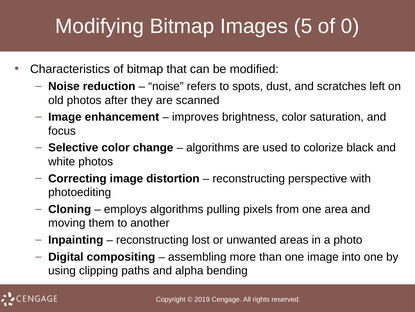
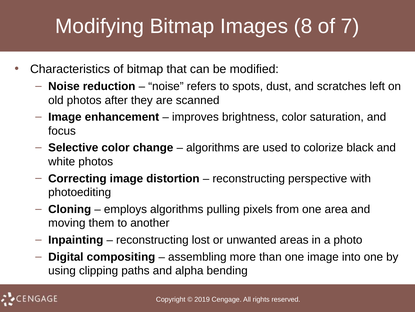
5: 5 -> 8 (303, 26)
0: 0 -> 7 (350, 26)
